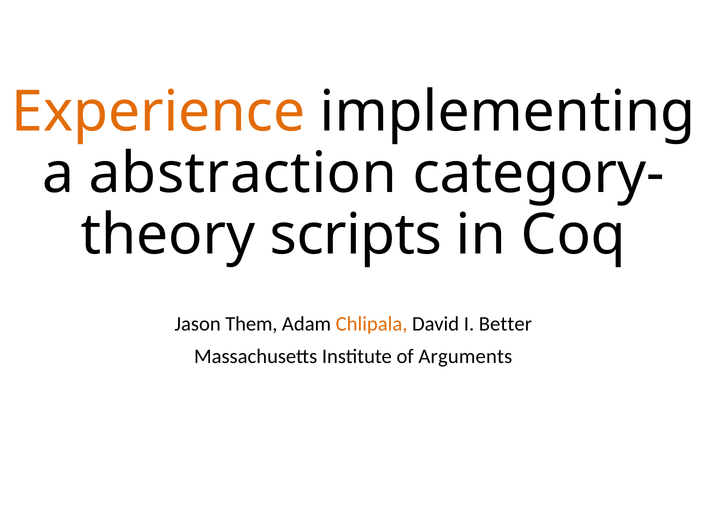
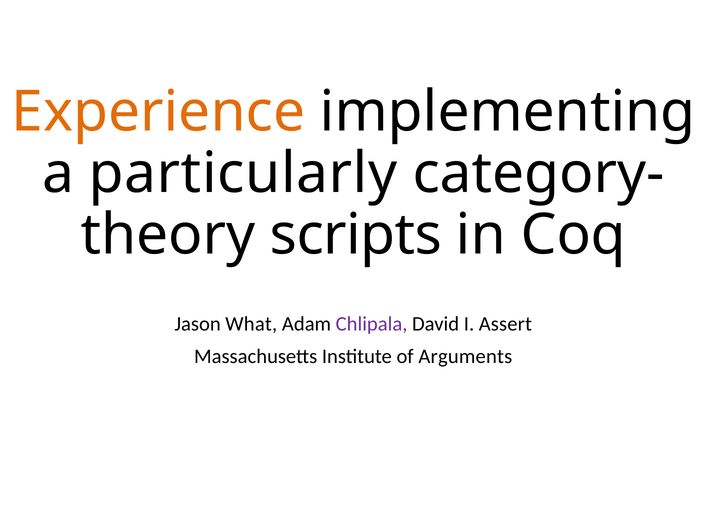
abstraction: abstraction -> particularly (243, 174)
Them: Them -> What (251, 324)
Chlipala colour: orange -> purple (372, 324)
Better: Better -> Assert (505, 324)
